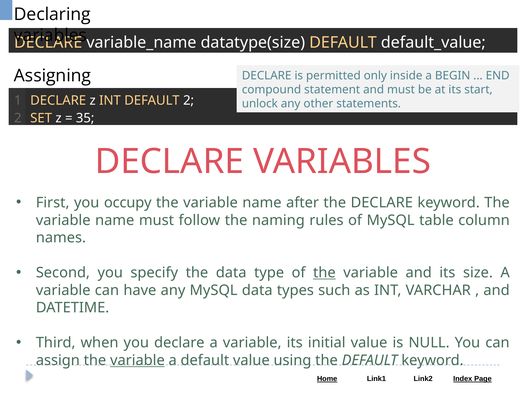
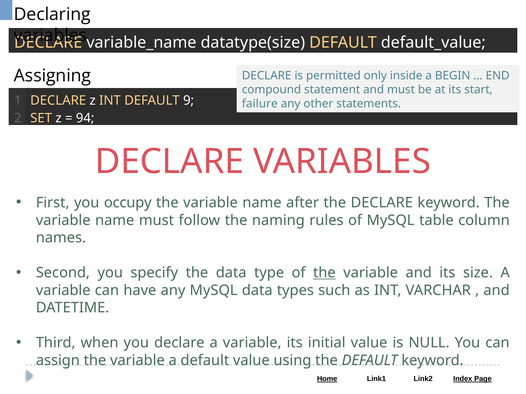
DEFAULT 2: 2 -> 9 (189, 101)
unlock: unlock -> failure (260, 104)
35: 35 -> 94 (85, 118)
variable underline: present -> none (137, 361)
